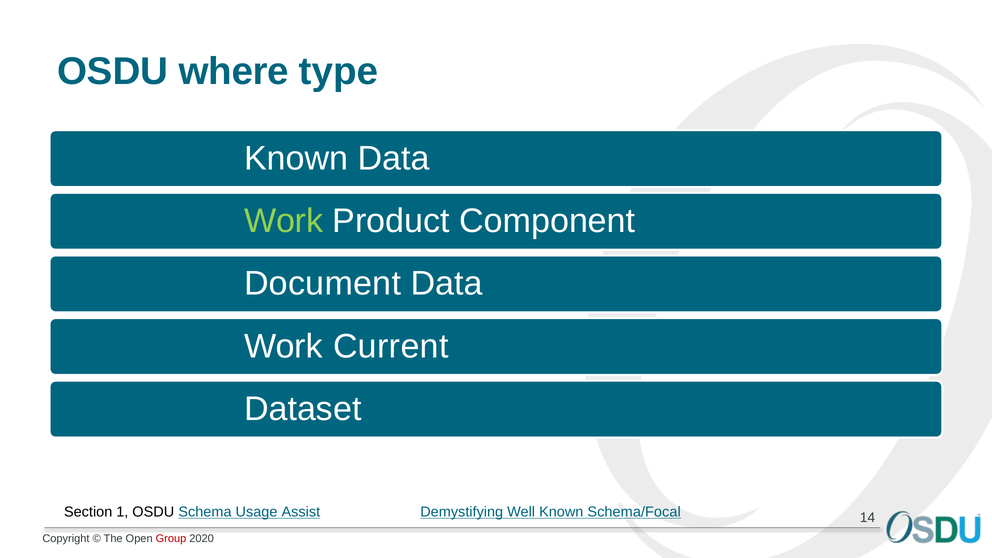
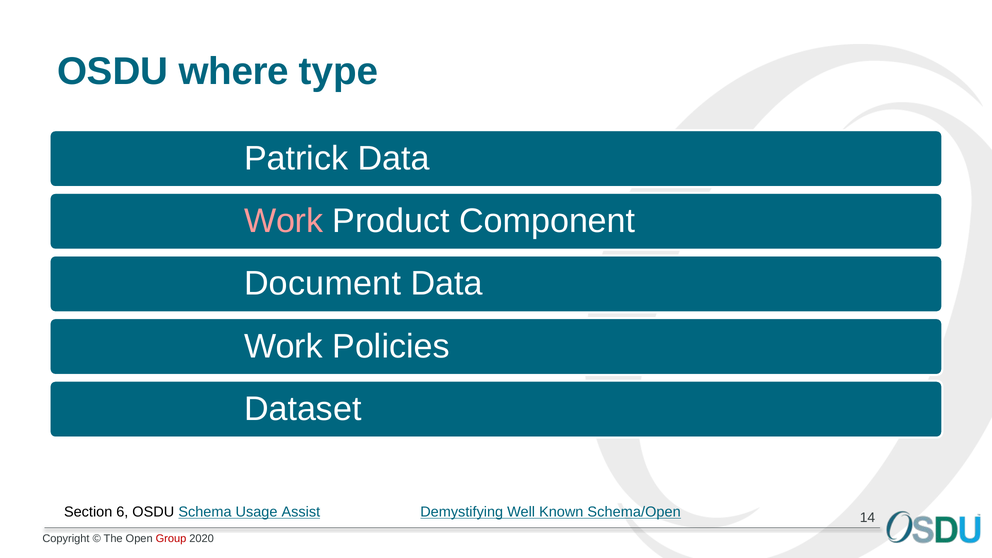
Known: Known -> Patrick (296, 158)
Work colour: light green -> pink (284, 221)
Current: Current -> Policies (391, 346)
1: 1 -> 6 (122, 512)
Schema/Focal: Schema/Focal -> Schema/Open (634, 512)
